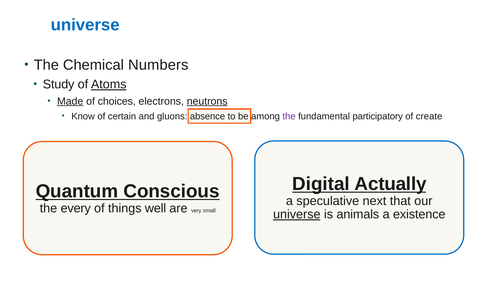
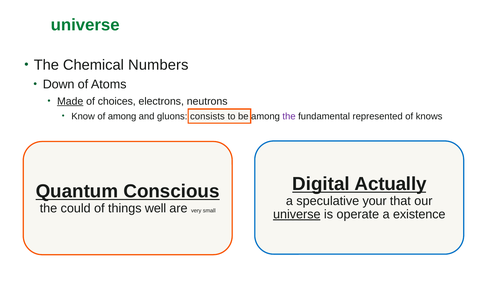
universe colour: blue -> green (85, 25)
Study: Study -> Down (59, 84)
Atoms underline: present -> none (109, 84)
neutrons underline: present -> none (207, 101)
of certain: certain -> among (122, 116)
absence: absence -> consists (207, 116)
participatory: participatory -> represented (378, 116)
create: create -> knows (429, 116)
next: next -> your (375, 200)
every: every -> could (76, 208)
animals: animals -> operate (358, 214)
